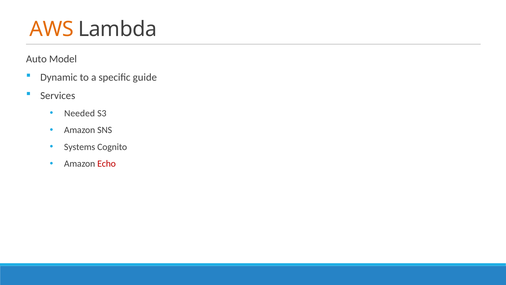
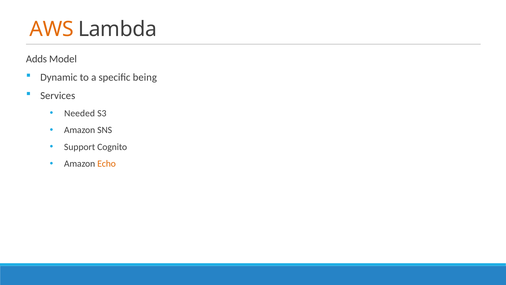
Auto: Auto -> Adds (36, 59)
guide: guide -> being (145, 77)
Systems: Systems -> Support (80, 147)
Echo colour: red -> orange (107, 164)
